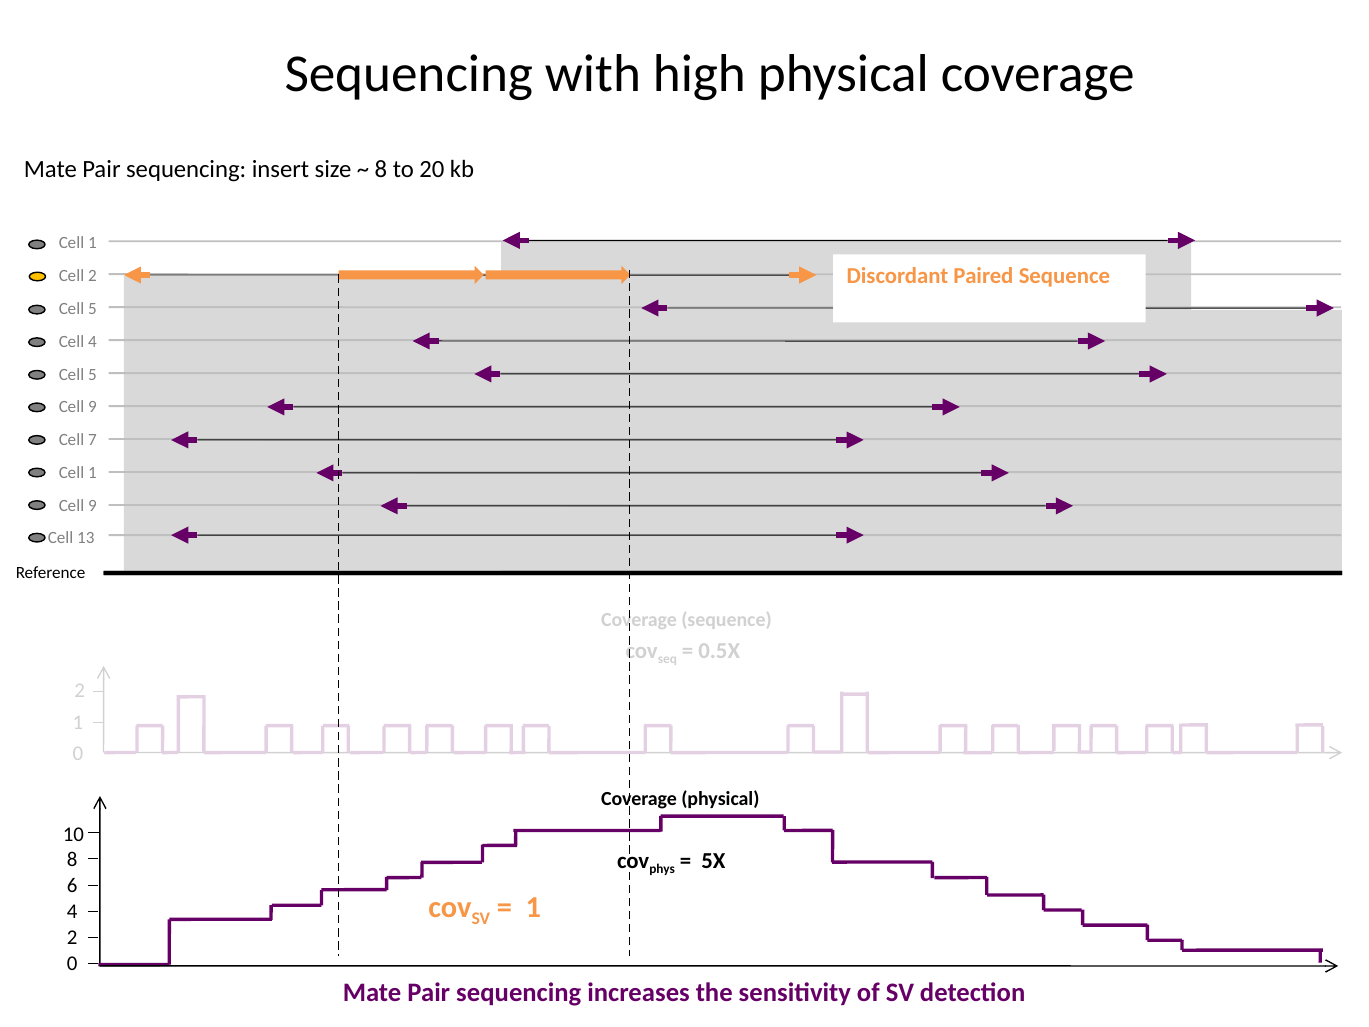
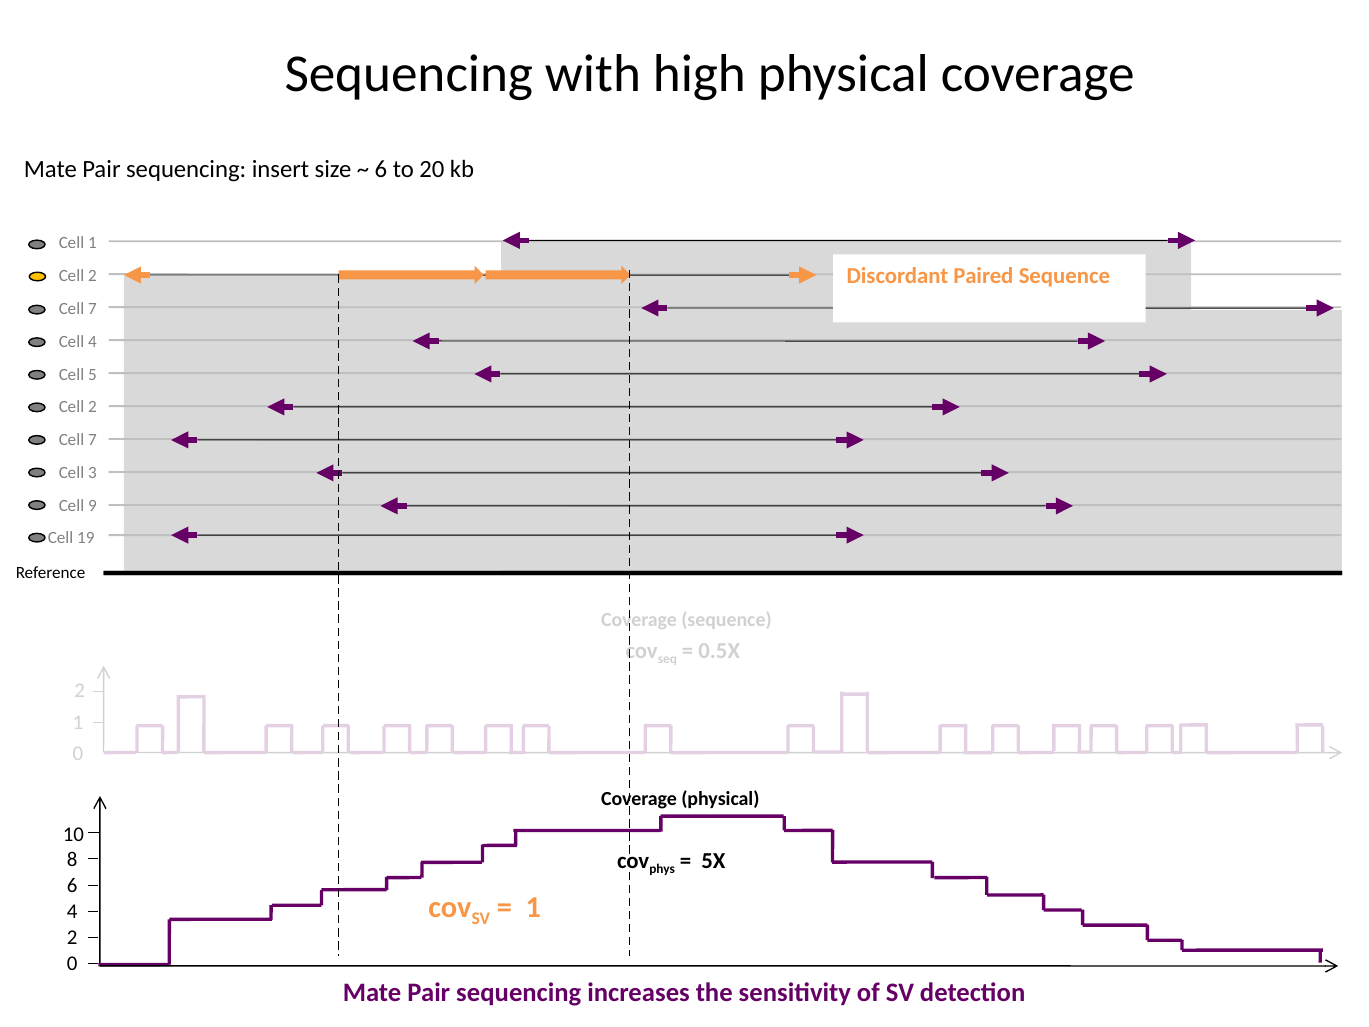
8: 8 -> 6 (381, 169)
5: 5 -> 7 (92, 309)
9: 9 -> 2 (92, 407)
1: 1 -> 3 (92, 473)
13: 13 -> 19 (86, 538)
